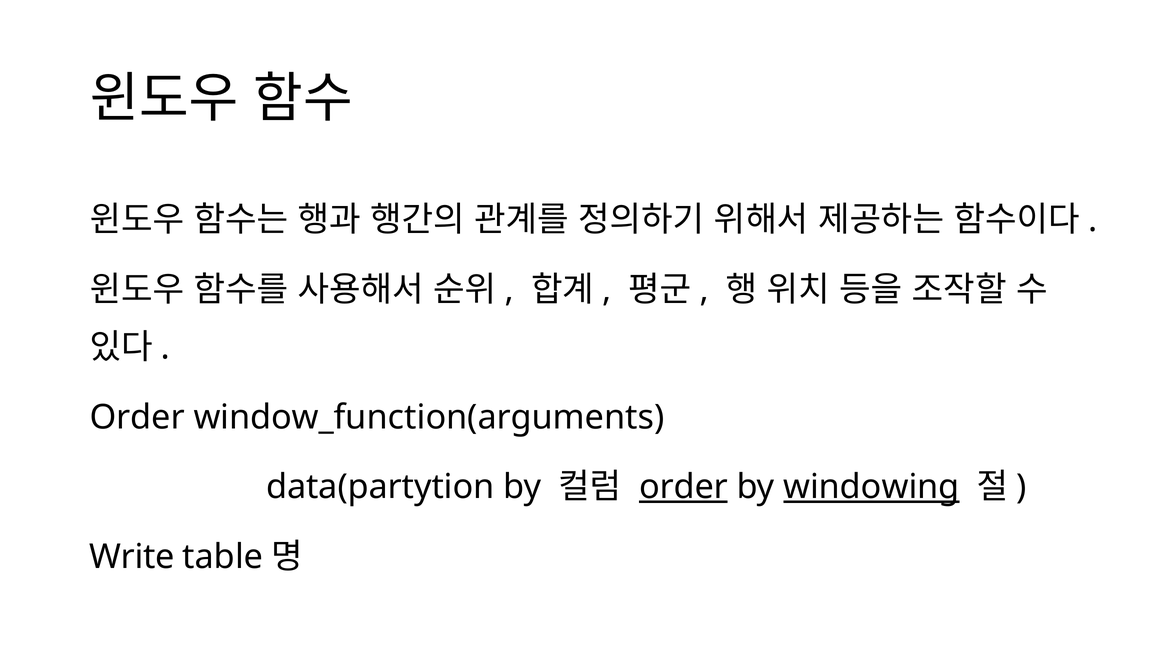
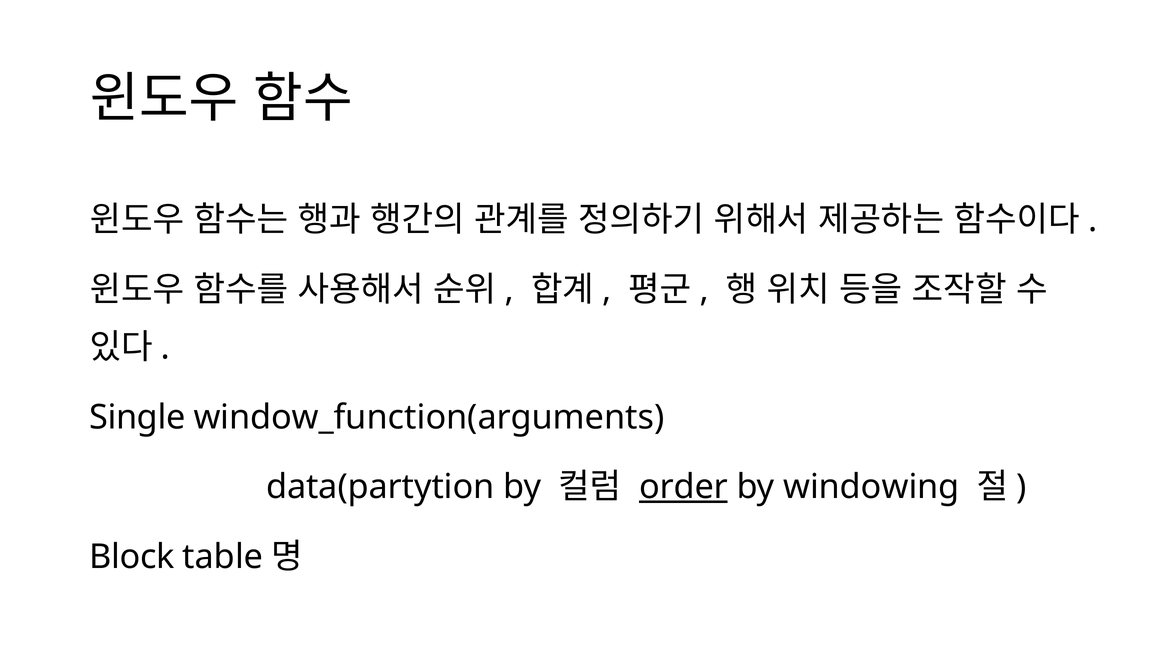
Order: Order -> Single (137, 417)
windowing underline: present -> none (871, 487)
Write: Write -> Block (132, 556)
